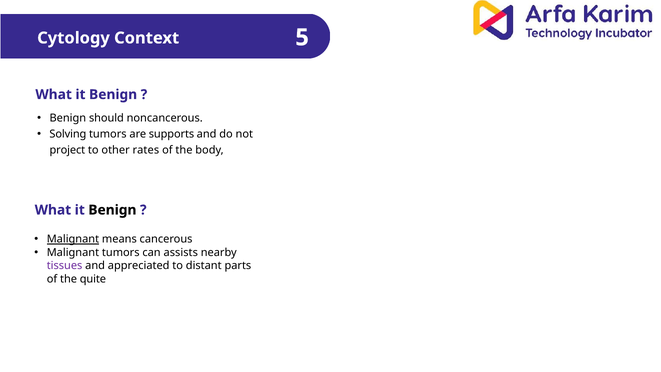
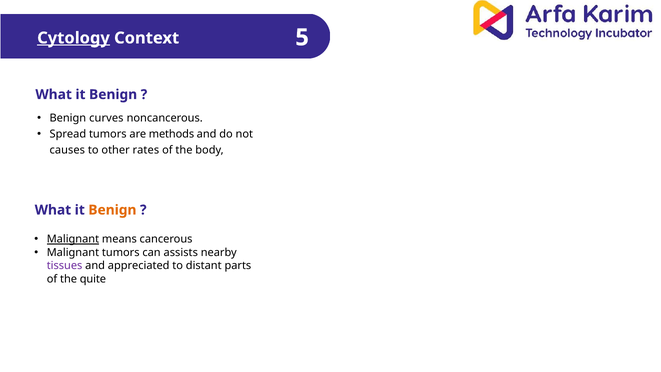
Cytology underline: none -> present (73, 38)
should: should -> curves (106, 118)
Solving: Solving -> Spread (68, 134)
supports: supports -> methods (171, 134)
project: project -> causes (67, 150)
Benign colour: black -> orange (112, 210)
